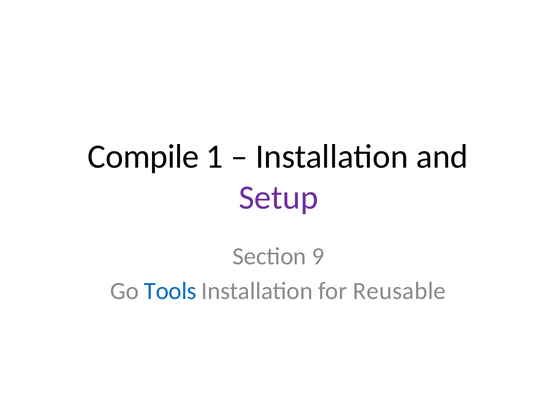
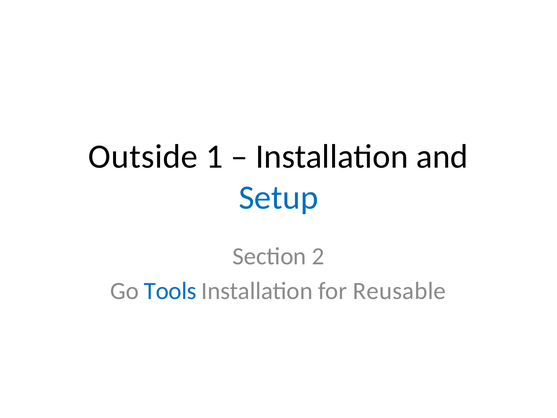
Compile: Compile -> Outside (143, 157)
Setup colour: purple -> blue (278, 197)
9: 9 -> 2 (318, 256)
